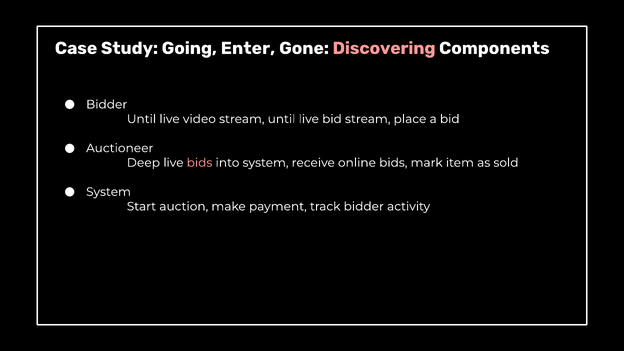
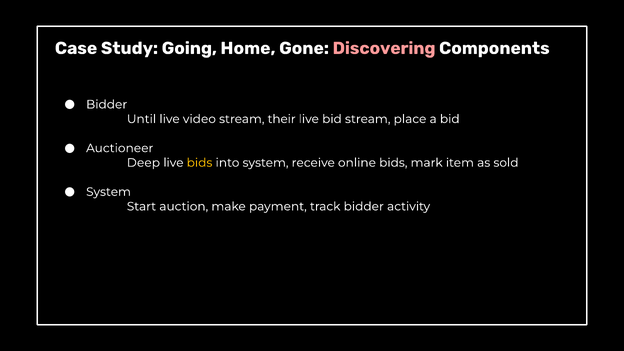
Enter: Enter -> Home (248, 48)
stream until: until -> their (282, 119)
bids colour: pink -> yellow (200, 163)
